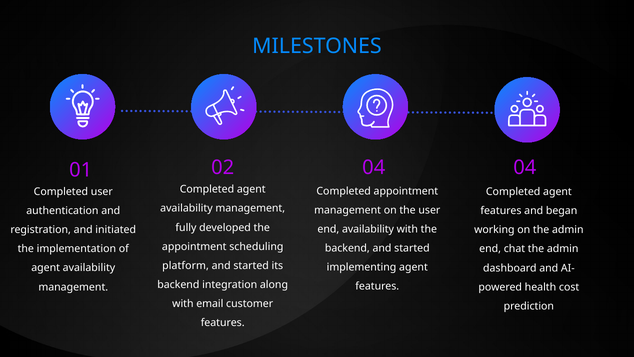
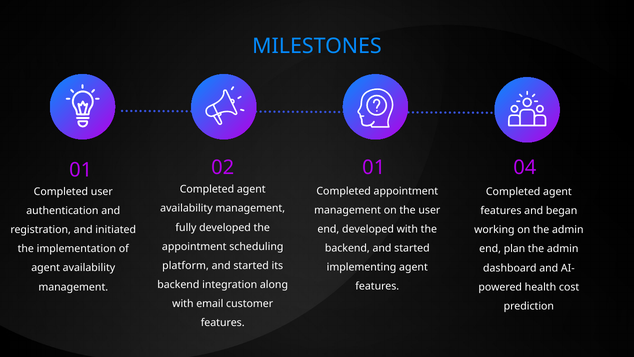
02 04: 04 -> 01 (374, 168)
end availability: availability -> developed (368, 229)
chat: chat -> plan (515, 249)
